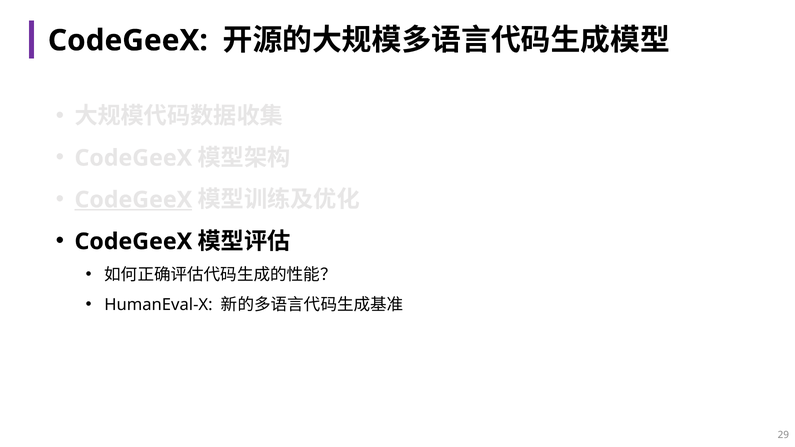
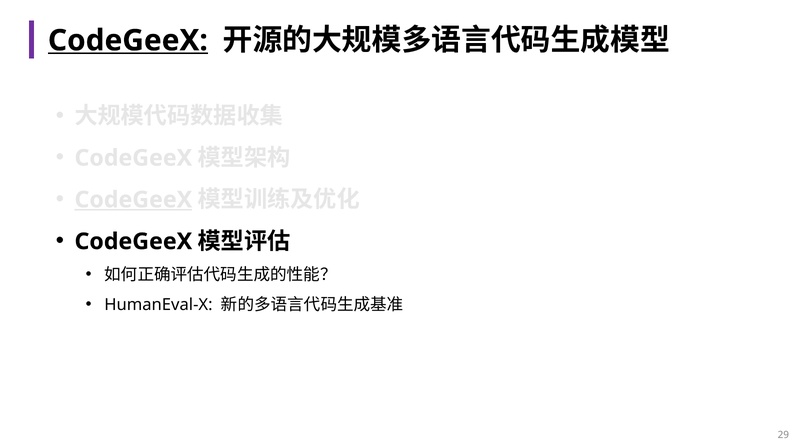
CodeGeeX underline: none -> present (128, 41)
